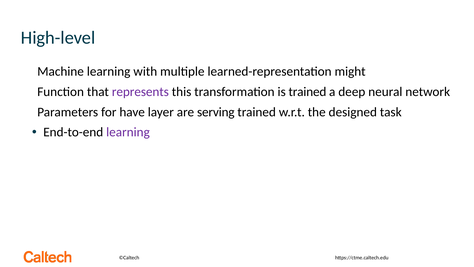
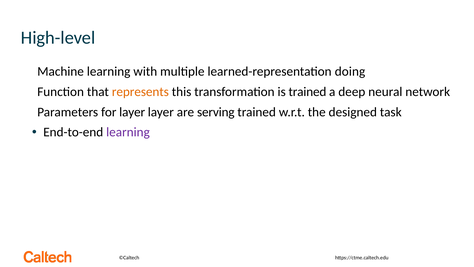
might: might -> doing (350, 72)
represents colour: purple -> orange (140, 92)
for have: have -> layer (132, 112)
